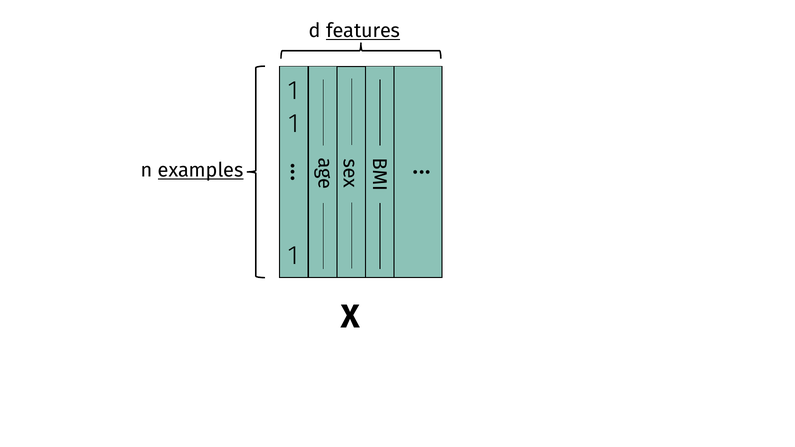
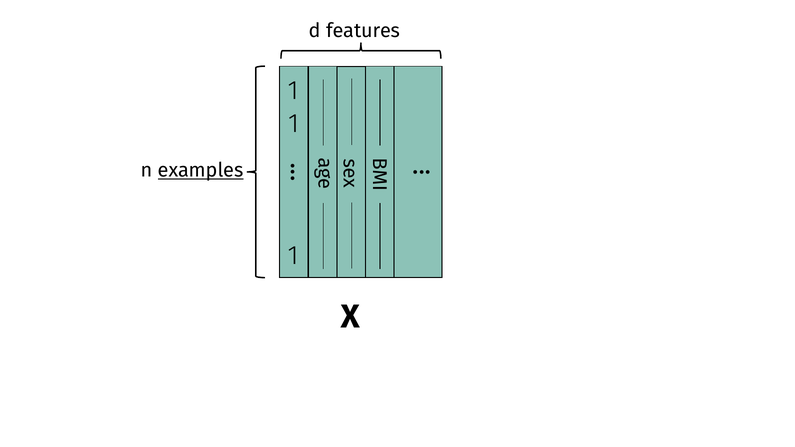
features underline: present -> none (363, 31)
